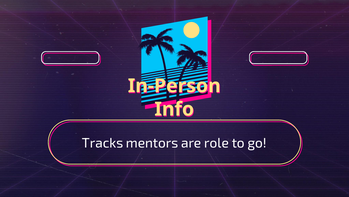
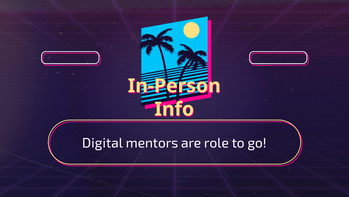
Tracks: Tracks -> Digital (103, 143)
